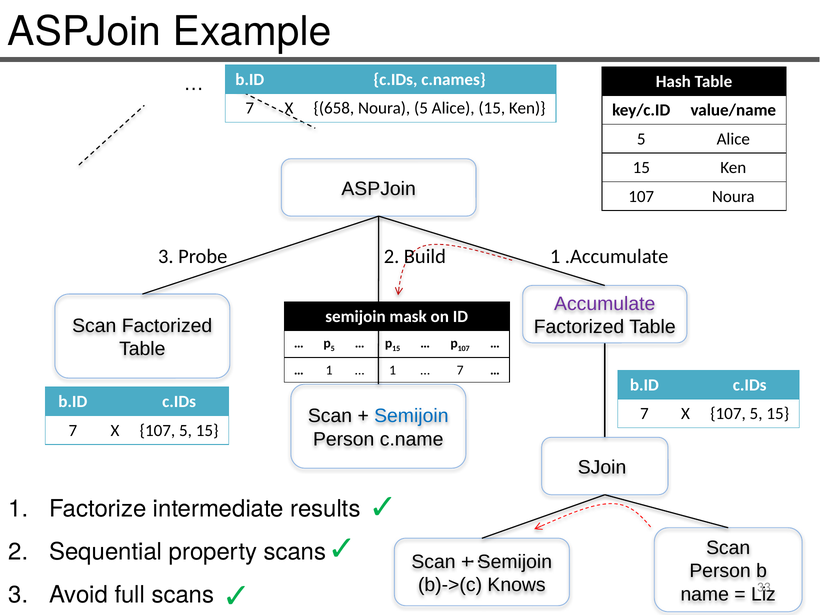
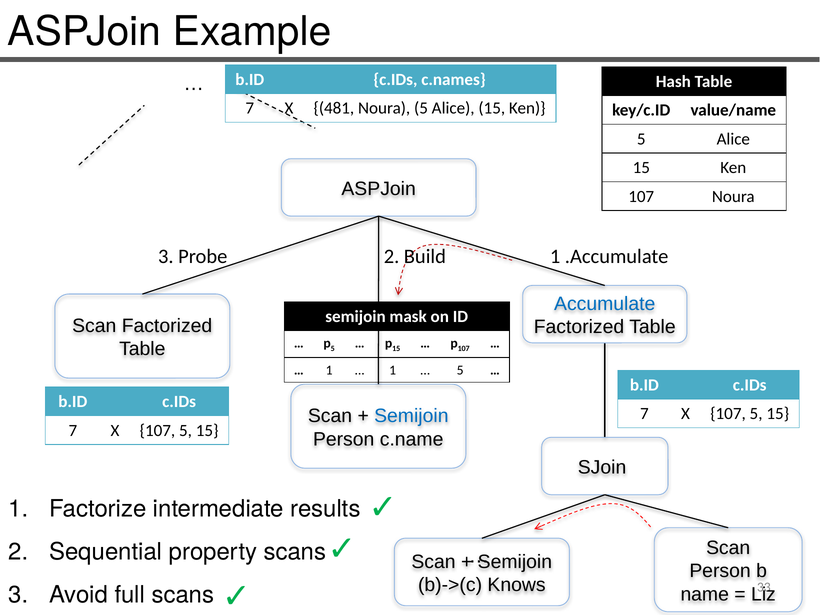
658: 658 -> 481 (334, 108)
Accumulate colour: purple -> blue (605, 304)
7: 7 -> 5 (460, 370)
